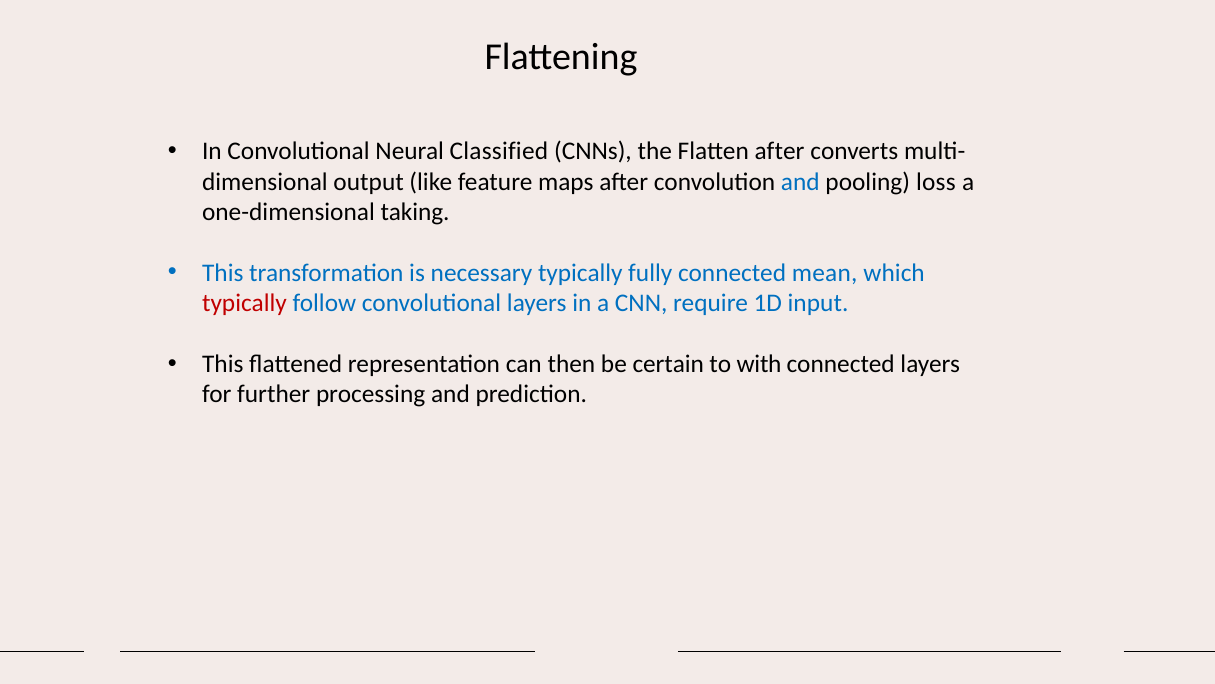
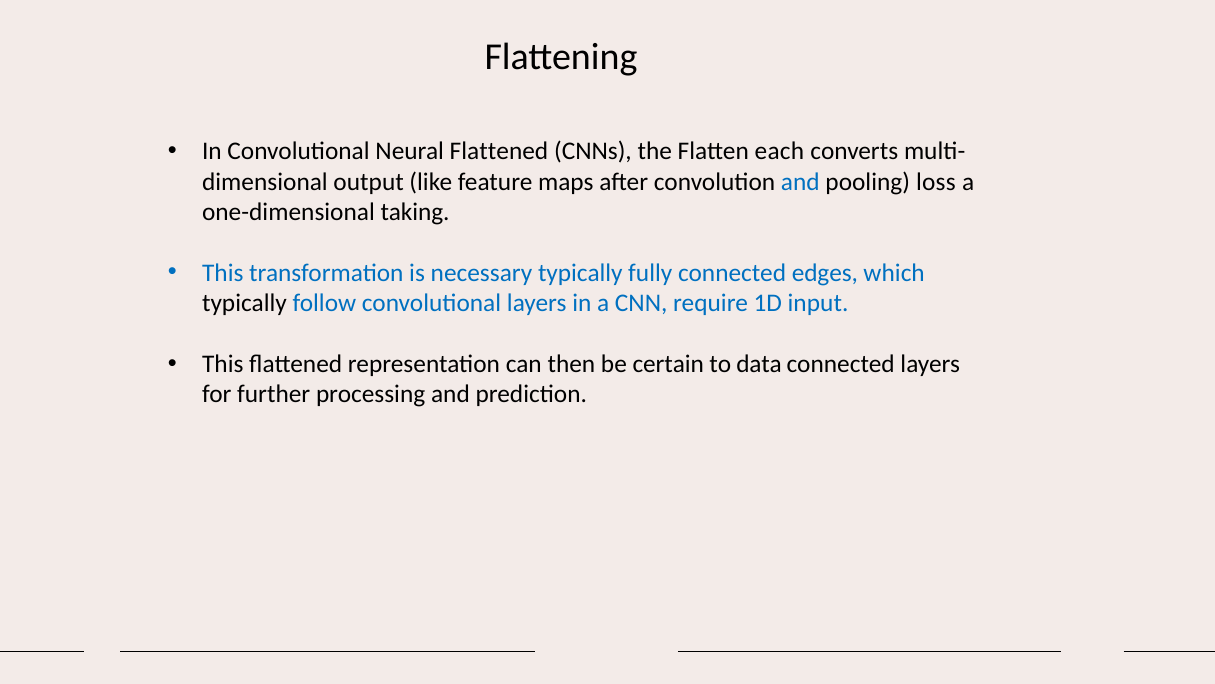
Neural Classified: Classified -> Flattened (499, 151)
Flatten after: after -> each (779, 151)
mean: mean -> edges (825, 273)
typically colour: red -> black (244, 303)
with: with -> data (759, 364)
